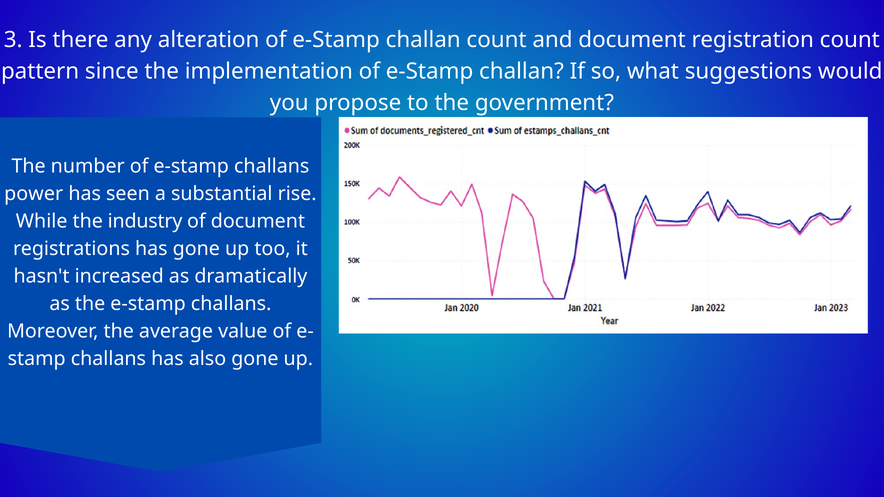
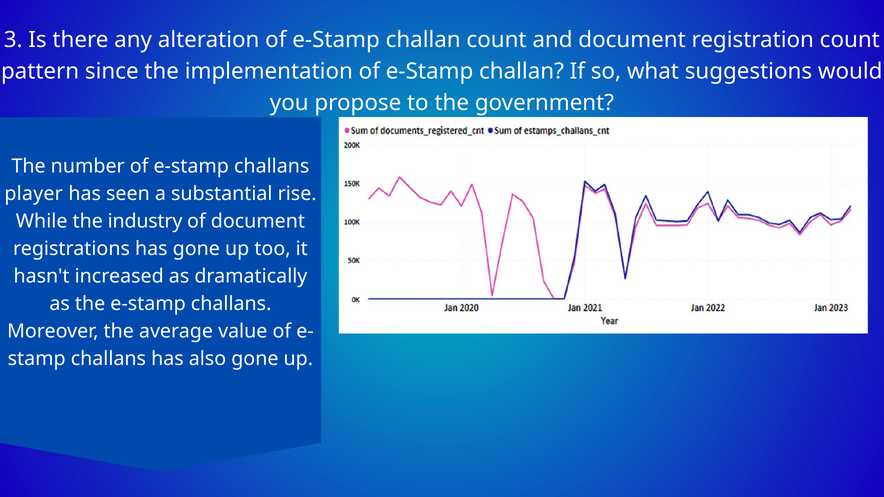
power: power -> player (34, 194)
